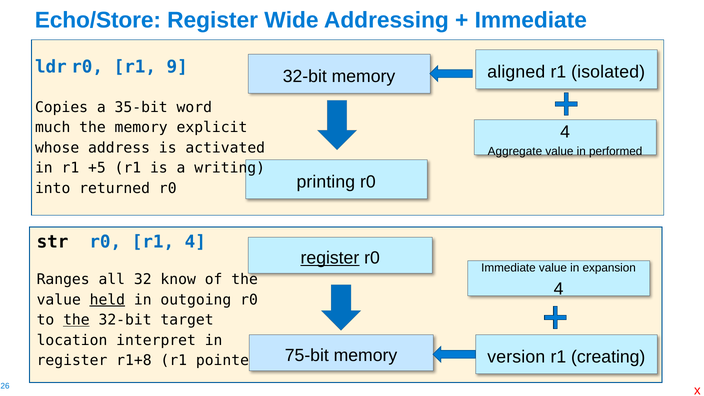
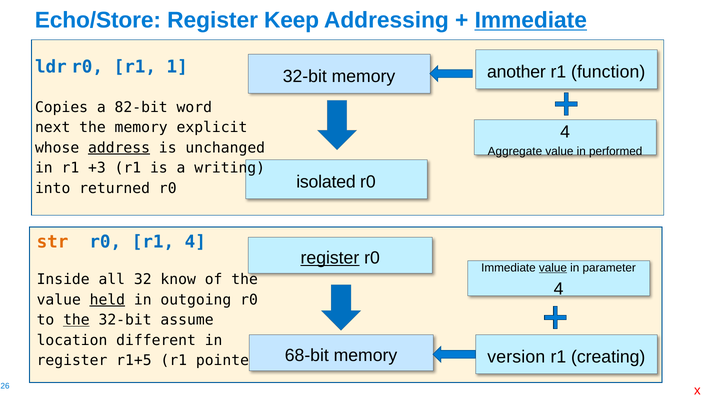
Wide: Wide -> Keep (292, 20)
Immediate underline: none -> present (531, 20)
9: 9 -> 1 (177, 67)
aligned: aligned -> another (516, 72)
isolated: isolated -> function (608, 72)
35-bit: 35-bit -> 82-bit (141, 107)
much: much -> next (53, 127)
address underline: none -> present (119, 148)
activated: activated -> unchanged (225, 148)
+5: +5 -> +3 (97, 168)
printing: printing -> isolated (326, 182)
str colour: black -> orange (53, 242)
value underline: none -> present (553, 268)
expansion: expansion -> parameter (609, 268)
Ranges: Ranges -> Inside (63, 279)
target: target -> assume (187, 320)
interpret: interpret -> different (156, 340)
r1+8: r1+8 -> r1+5 (134, 360)
75-bit: 75-bit -> 68-bit (307, 355)
